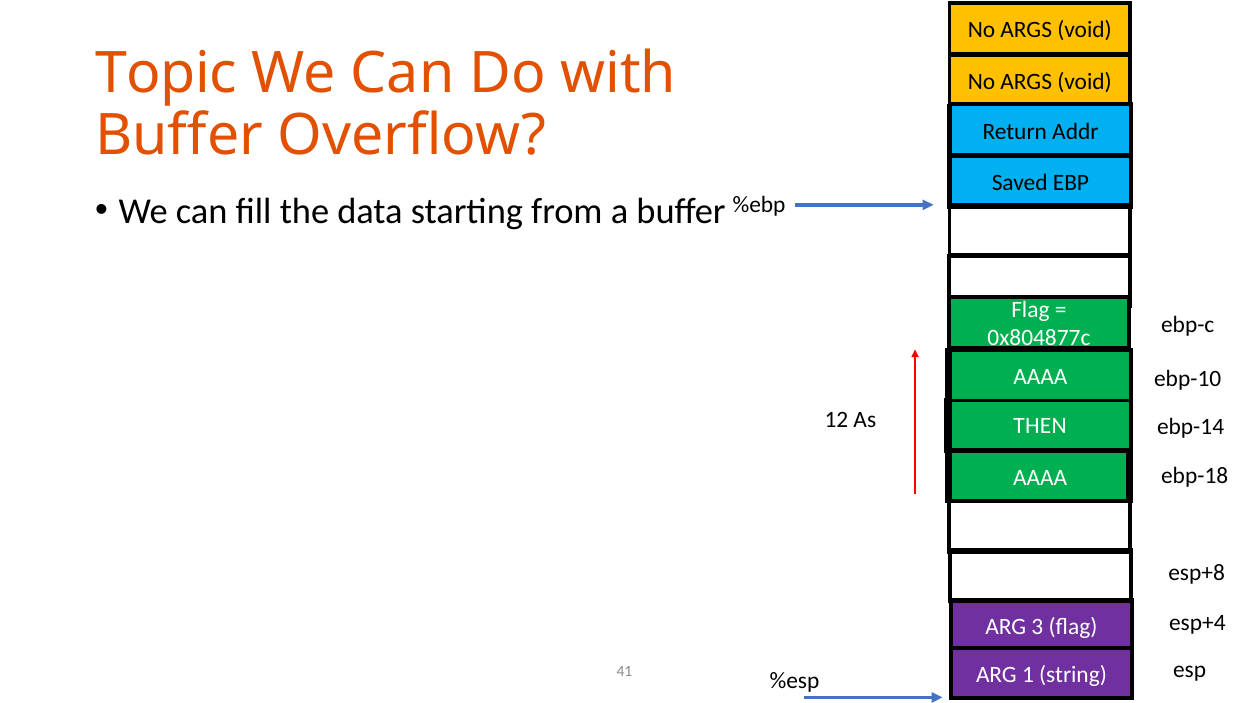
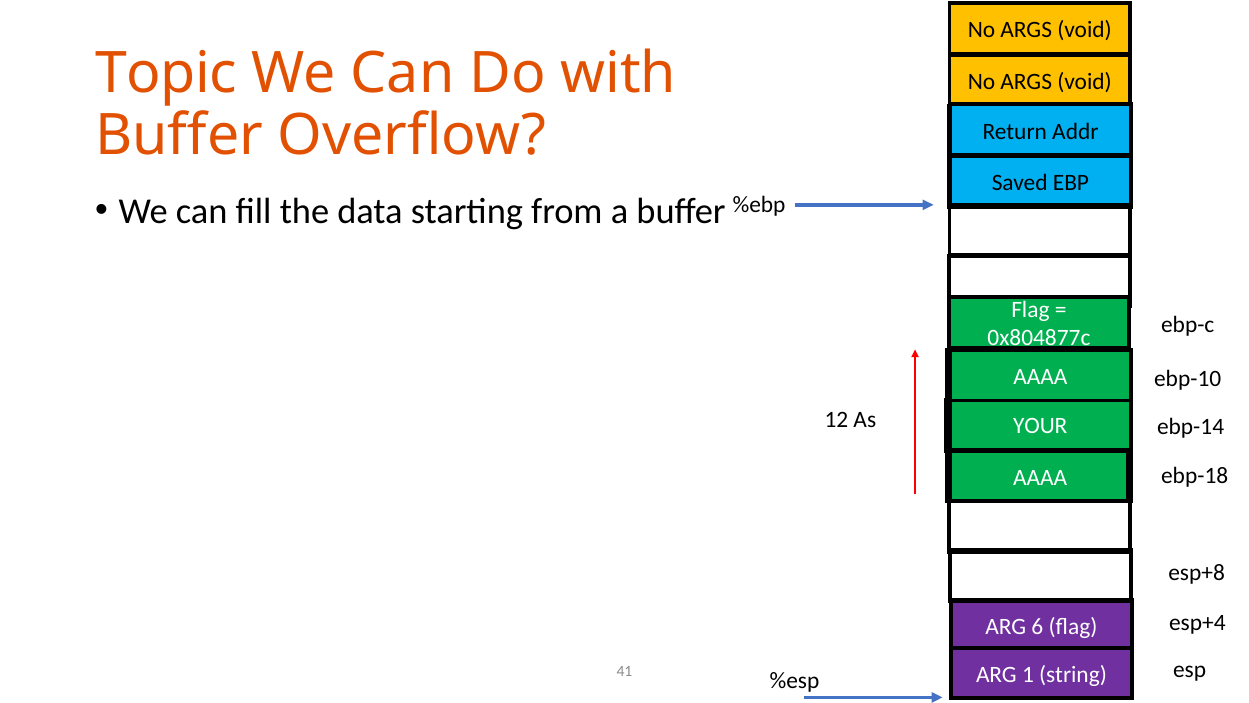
THEN: THEN -> YOUR (1040, 426)
3: 3 -> 6 (1037, 626)
